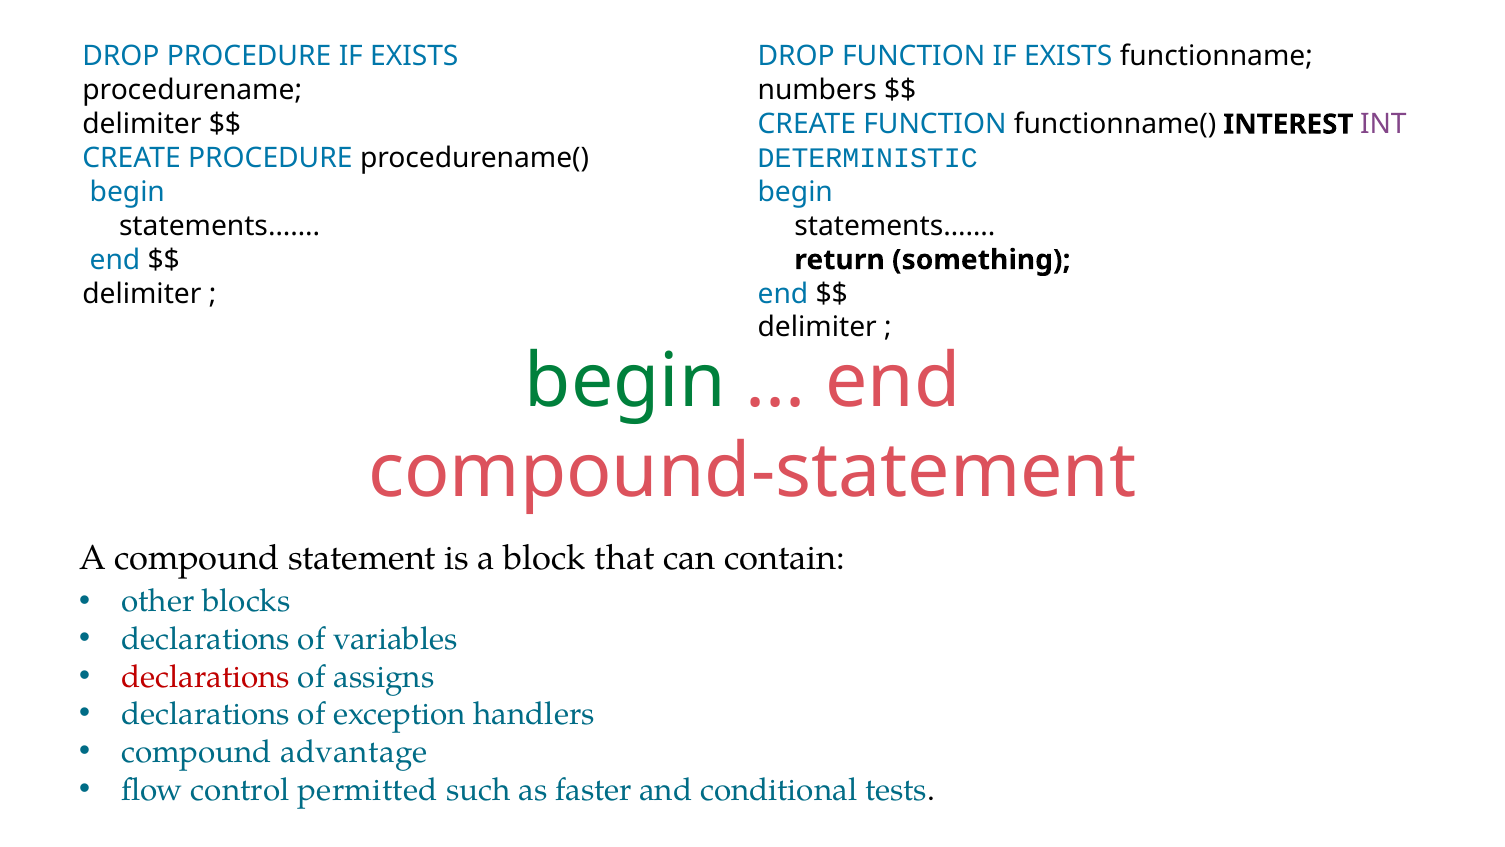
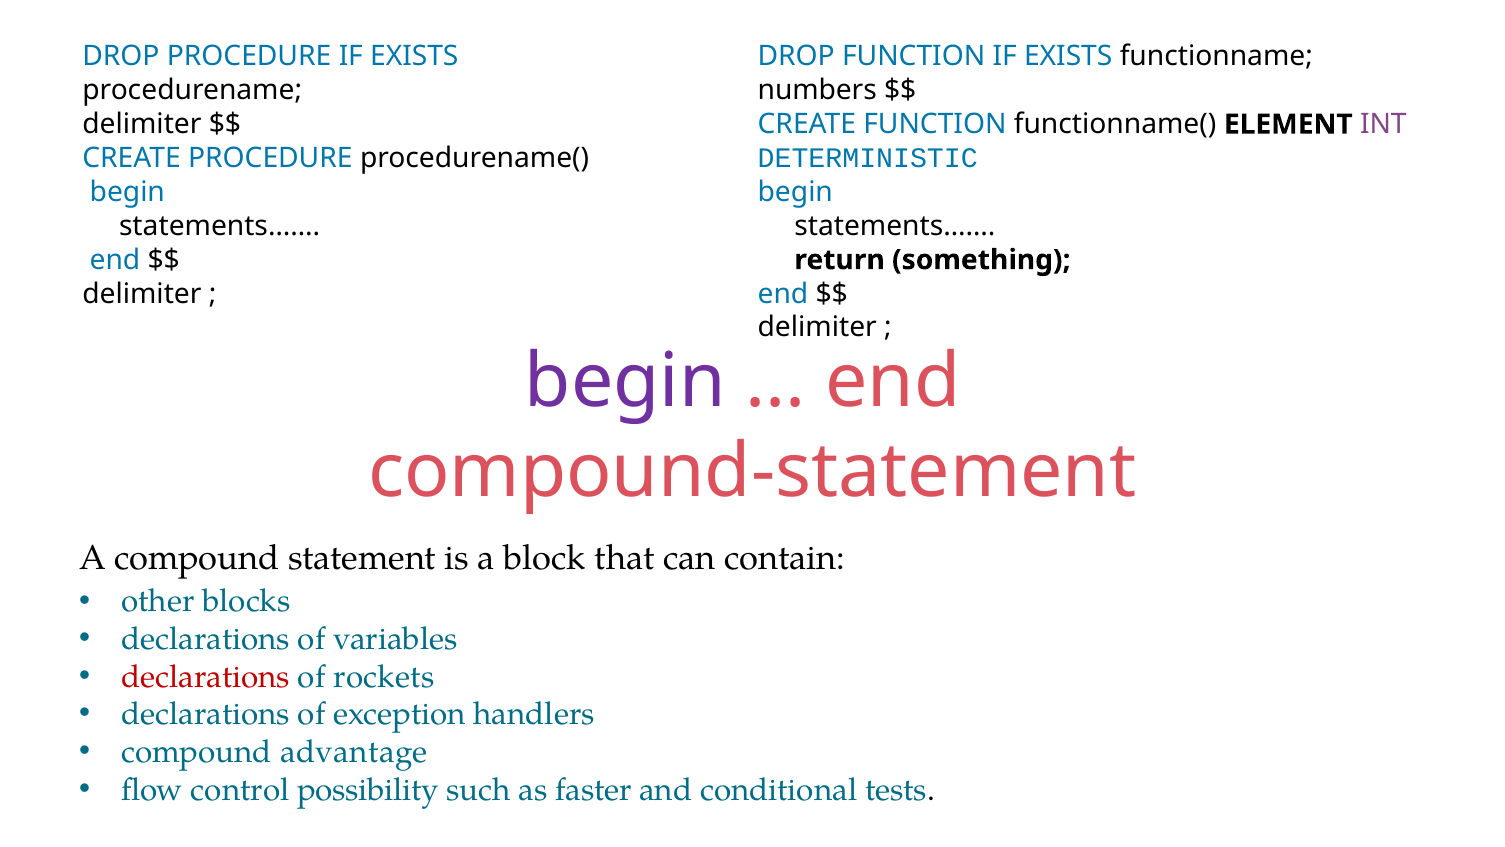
INTEREST: INTEREST -> ELEMENT (1288, 124)
begin colour: green -> purple (625, 381)
assigns: assigns -> rockets (384, 676)
permitted: permitted -> possibility (368, 789)
